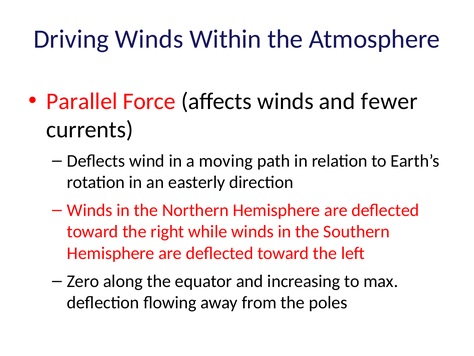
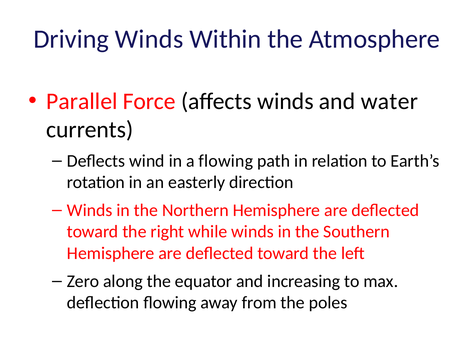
fewer: fewer -> water (389, 101)
a moving: moving -> flowing (226, 161)
